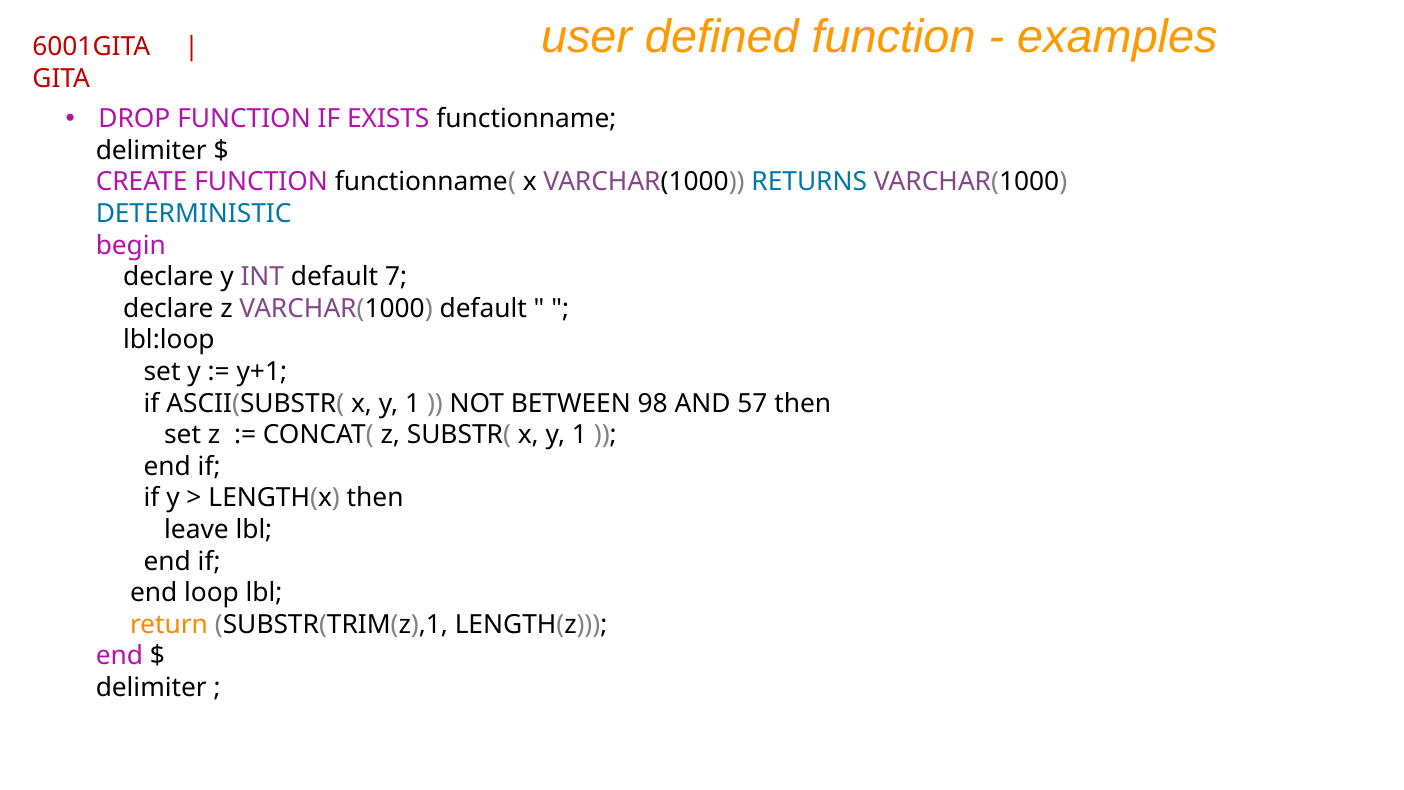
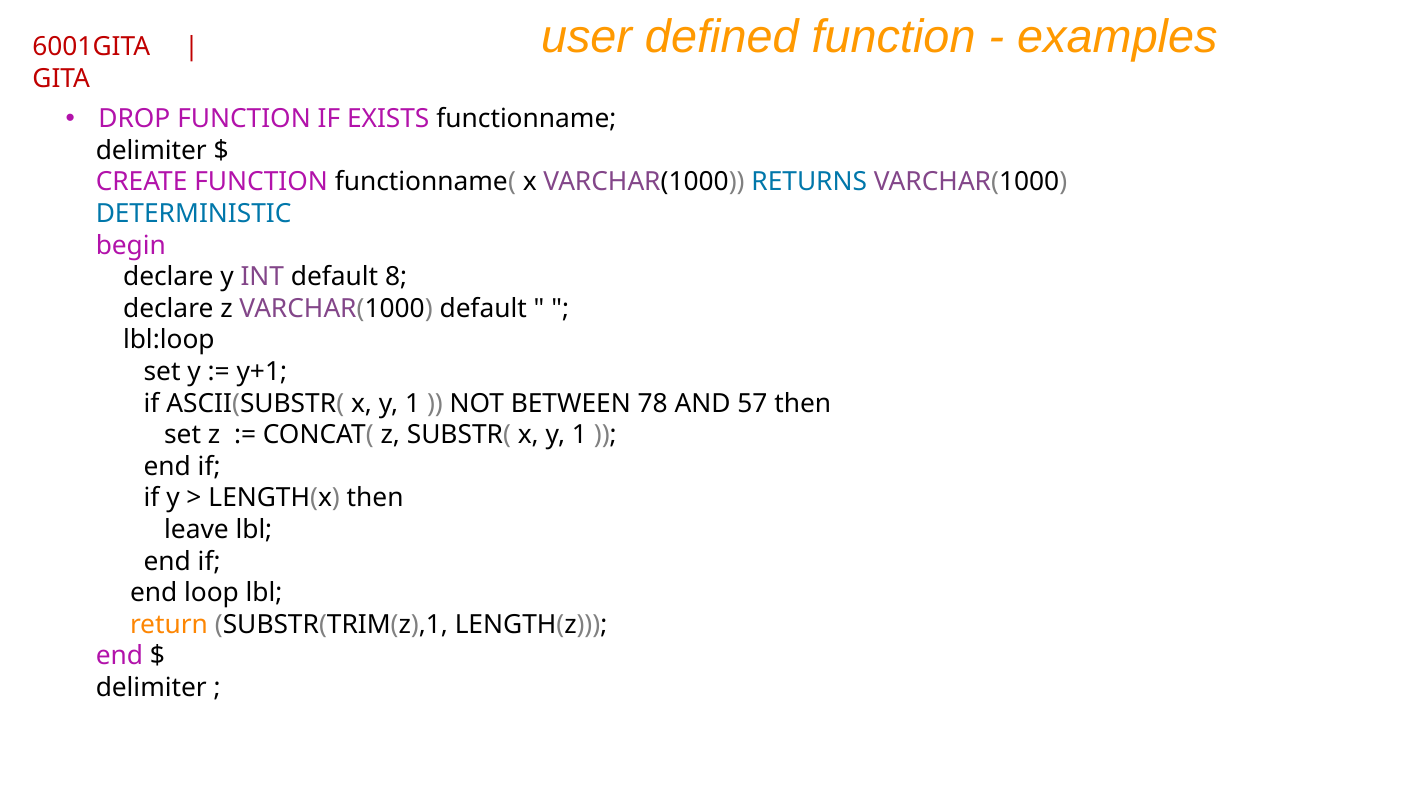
7: 7 -> 8 (396, 277)
98: 98 -> 78 (653, 403)
